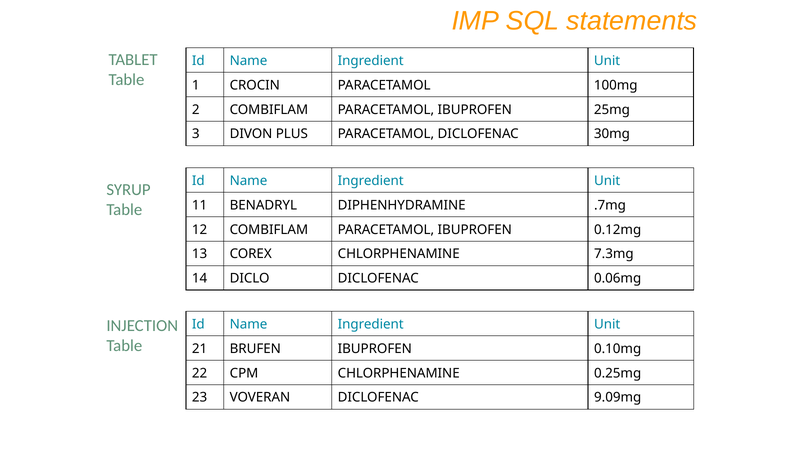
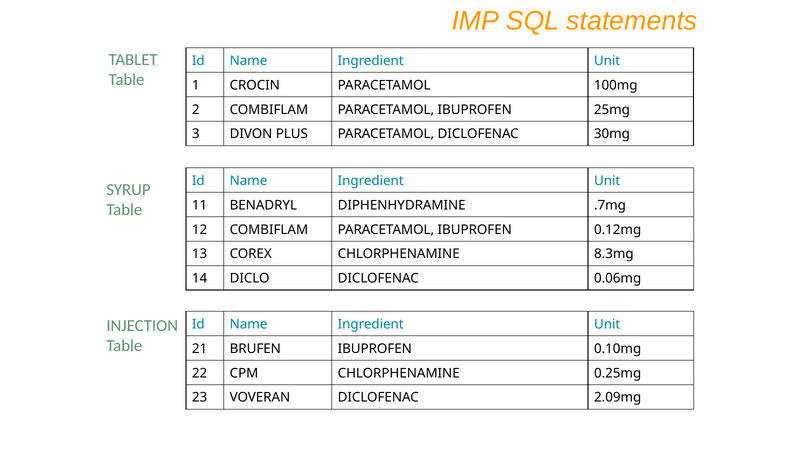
7.3mg: 7.3mg -> 8.3mg (614, 254)
9.09mg: 9.09mg -> 2.09mg (618, 398)
